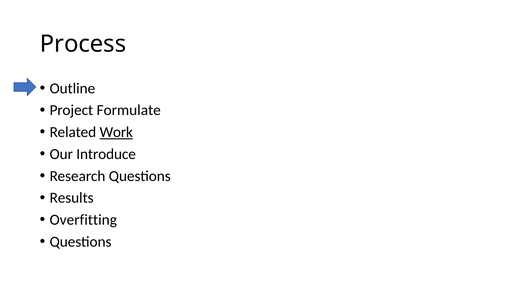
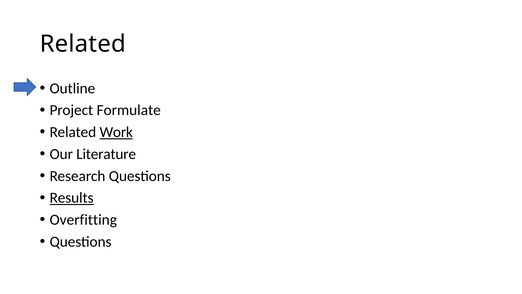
Process: Process -> Related (83, 44)
Introduce: Introduce -> Literature (106, 154)
Results underline: none -> present (72, 198)
